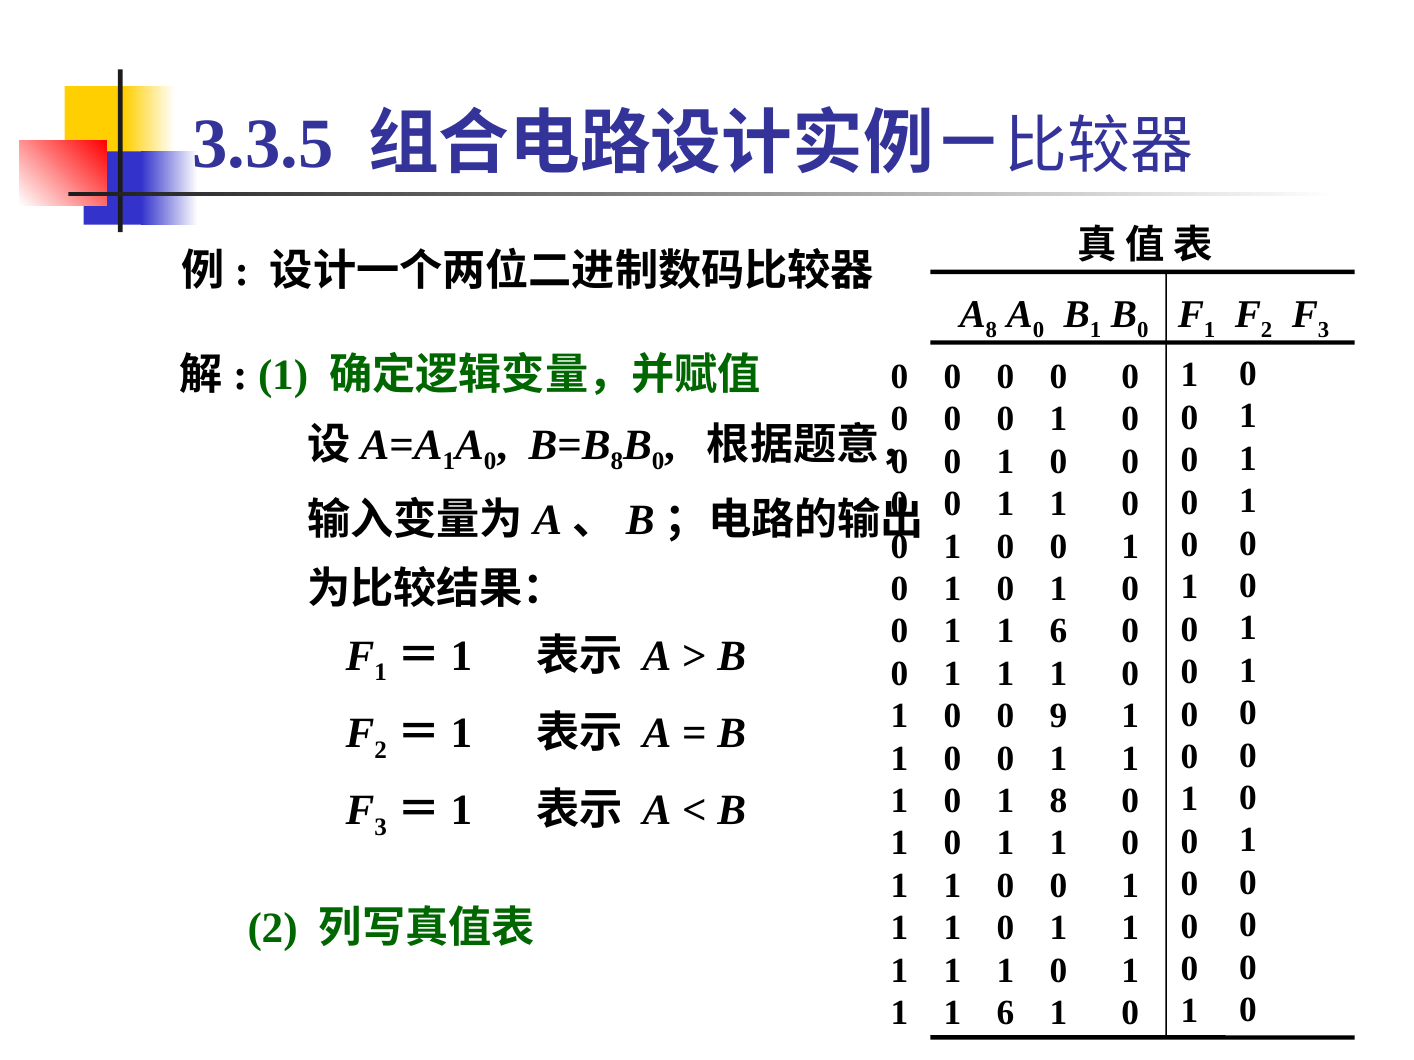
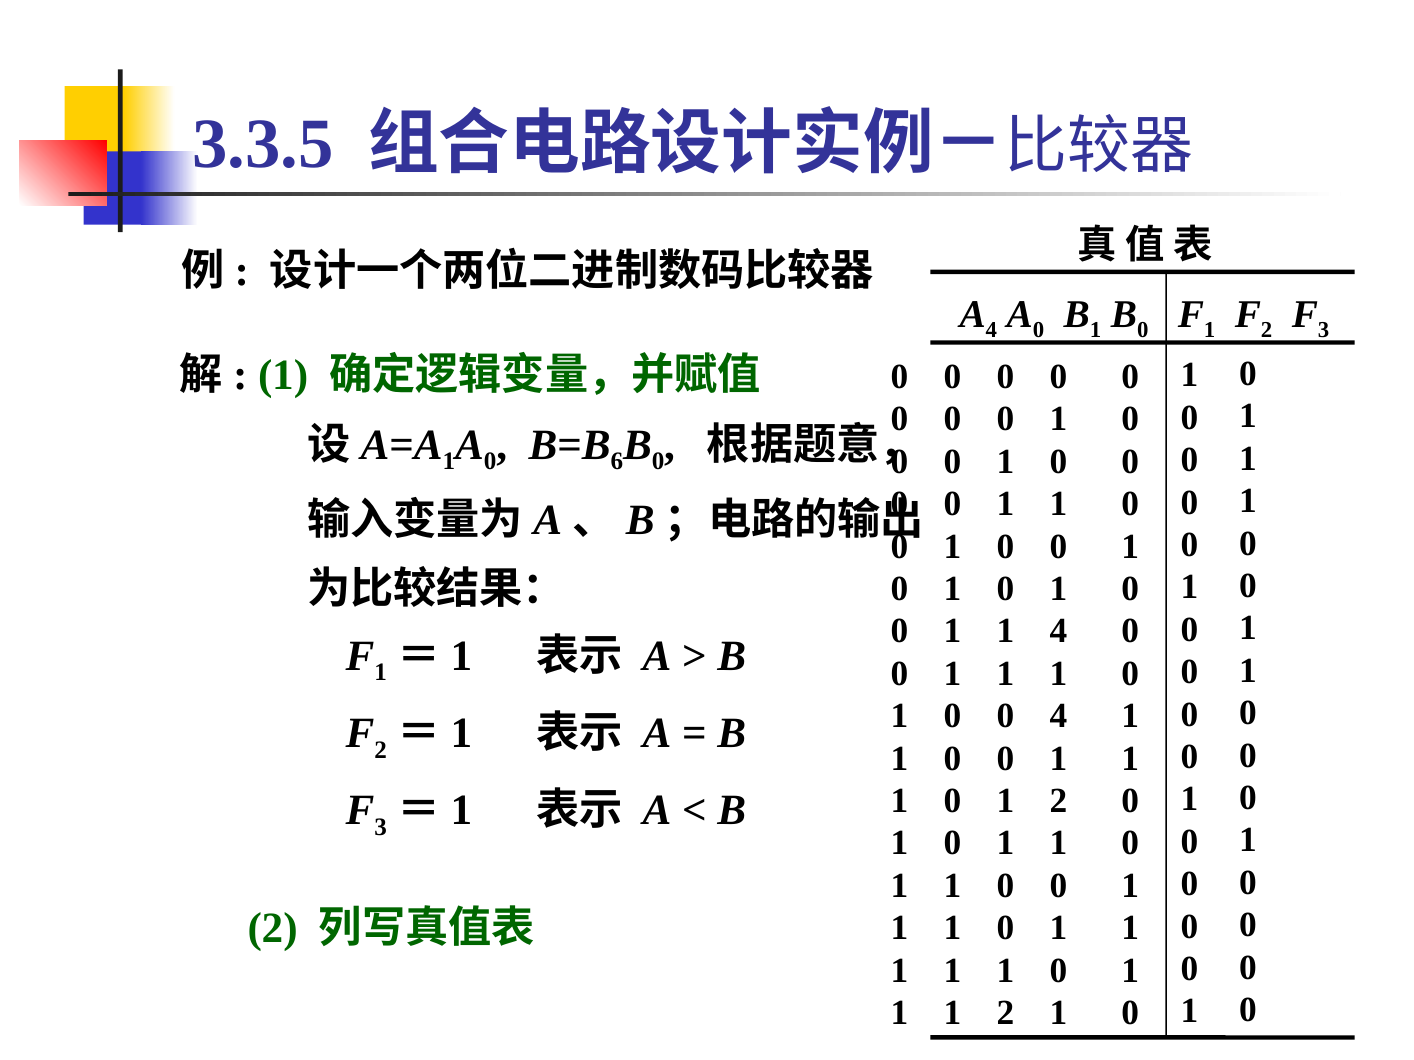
A 8: 8 -> 4 (991, 330)
8: 8 -> 6 (617, 462)
6: 6 -> 4 (1058, 631)
0 9: 9 -> 4 (1058, 716)
0 1 8: 8 -> 2 (1058, 801)
6: 6 -> 2 (1005, 1013)
